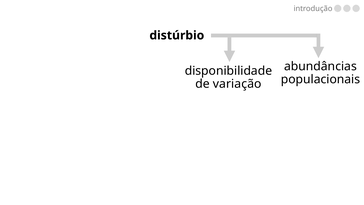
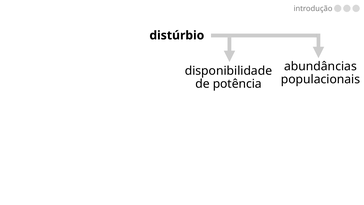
variação: variação -> potência (237, 84)
